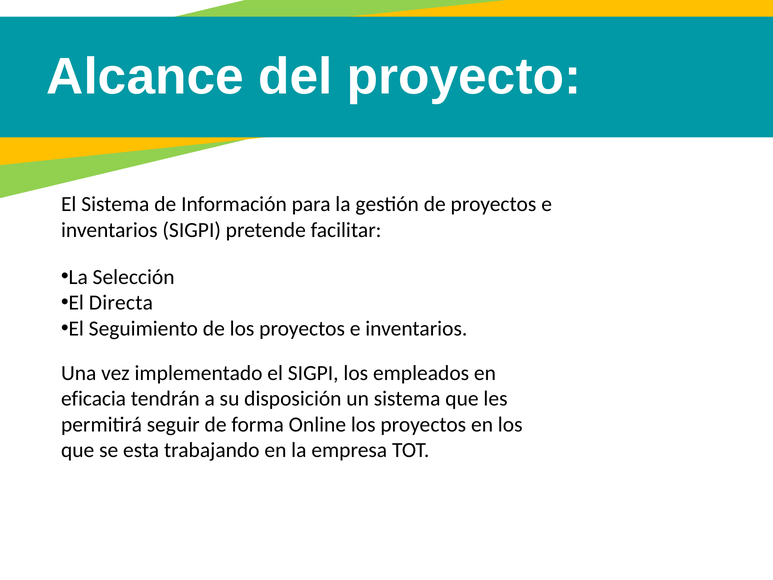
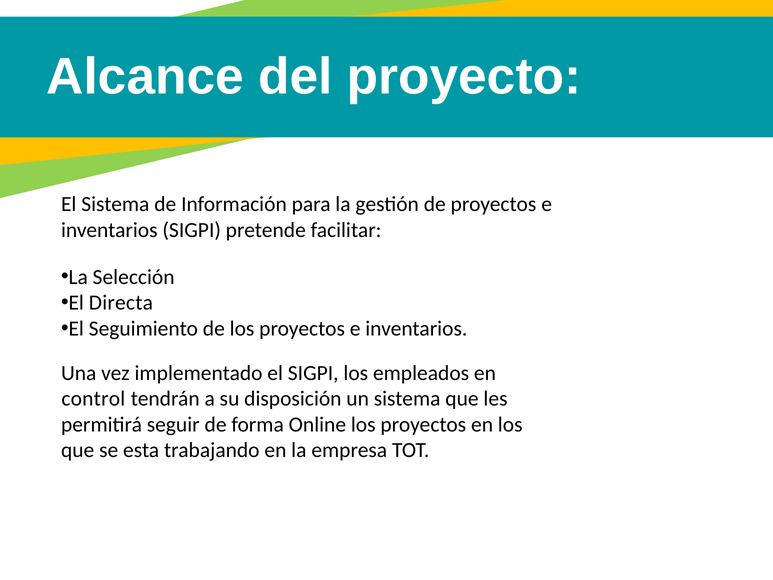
eficacia: eficacia -> control (93, 399)
